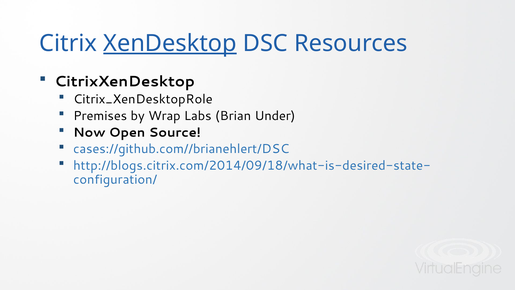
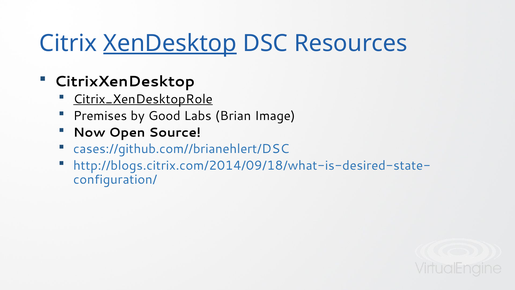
Citrix_XenDesktopRole underline: none -> present (143, 99)
Wrap: Wrap -> Good (164, 116)
Under: Under -> Image (275, 116)
